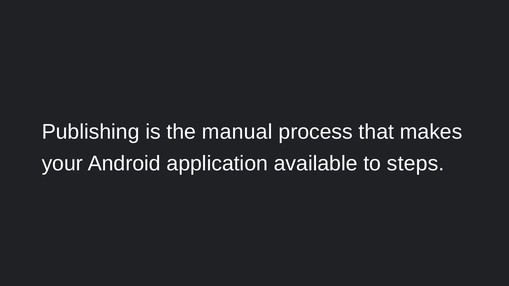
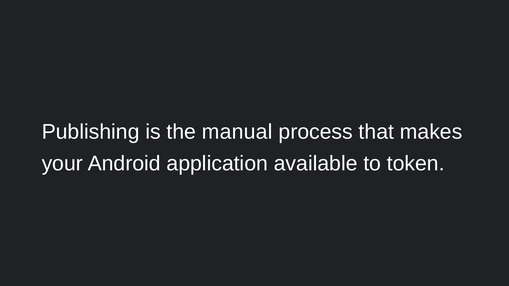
steps: steps -> token (416, 164)
